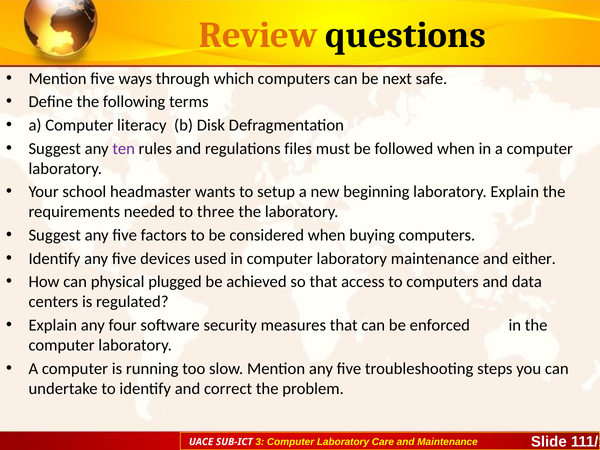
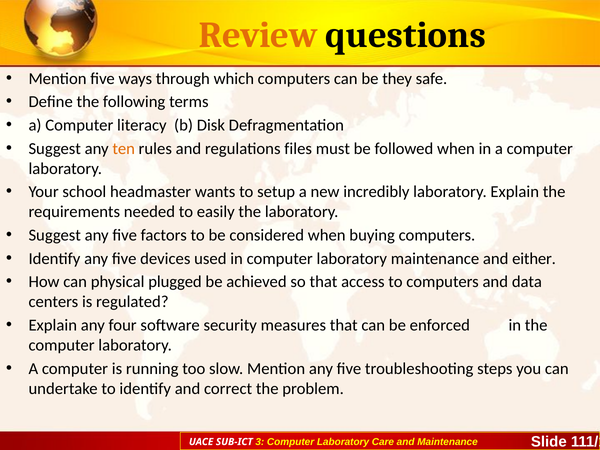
next: next -> they (397, 79)
ten colour: purple -> orange (124, 149)
beginning: beginning -> incredibly (376, 192)
three: three -> easily (216, 212)
